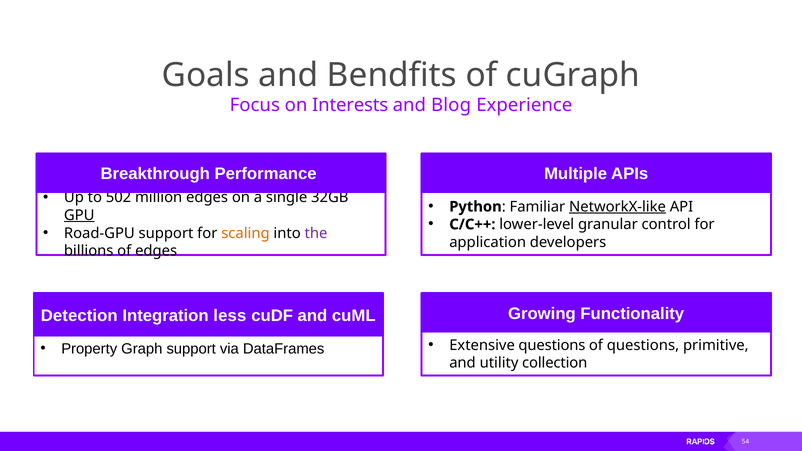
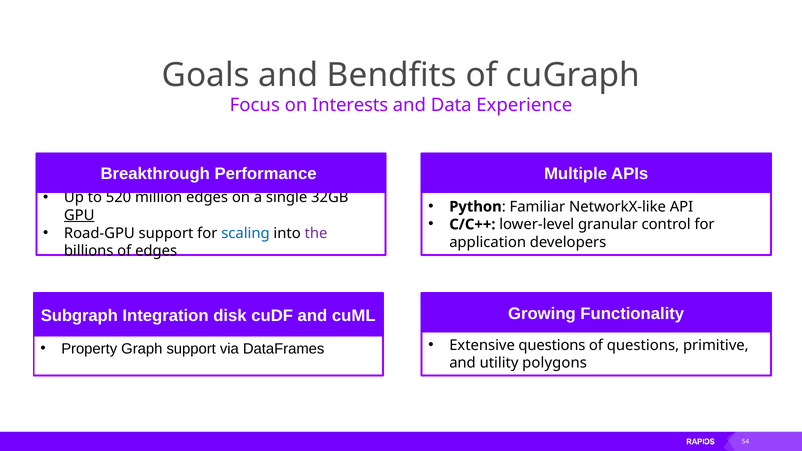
Blog: Blog -> Data (451, 105)
502: 502 -> 520 (119, 198)
NetworkX-like underline: present -> none (618, 207)
scaling colour: orange -> blue (245, 233)
Detection: Detection -> Subgraph (79, 316)
less: less -> disk (230, 316)
collection: collection -> polygons (555, 363)
